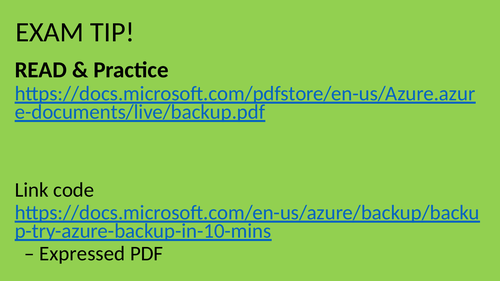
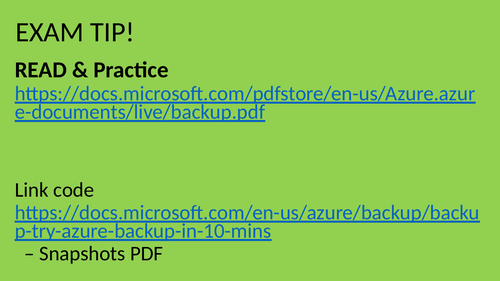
Expressed: Expressed -> Snapshots (82, 254)
